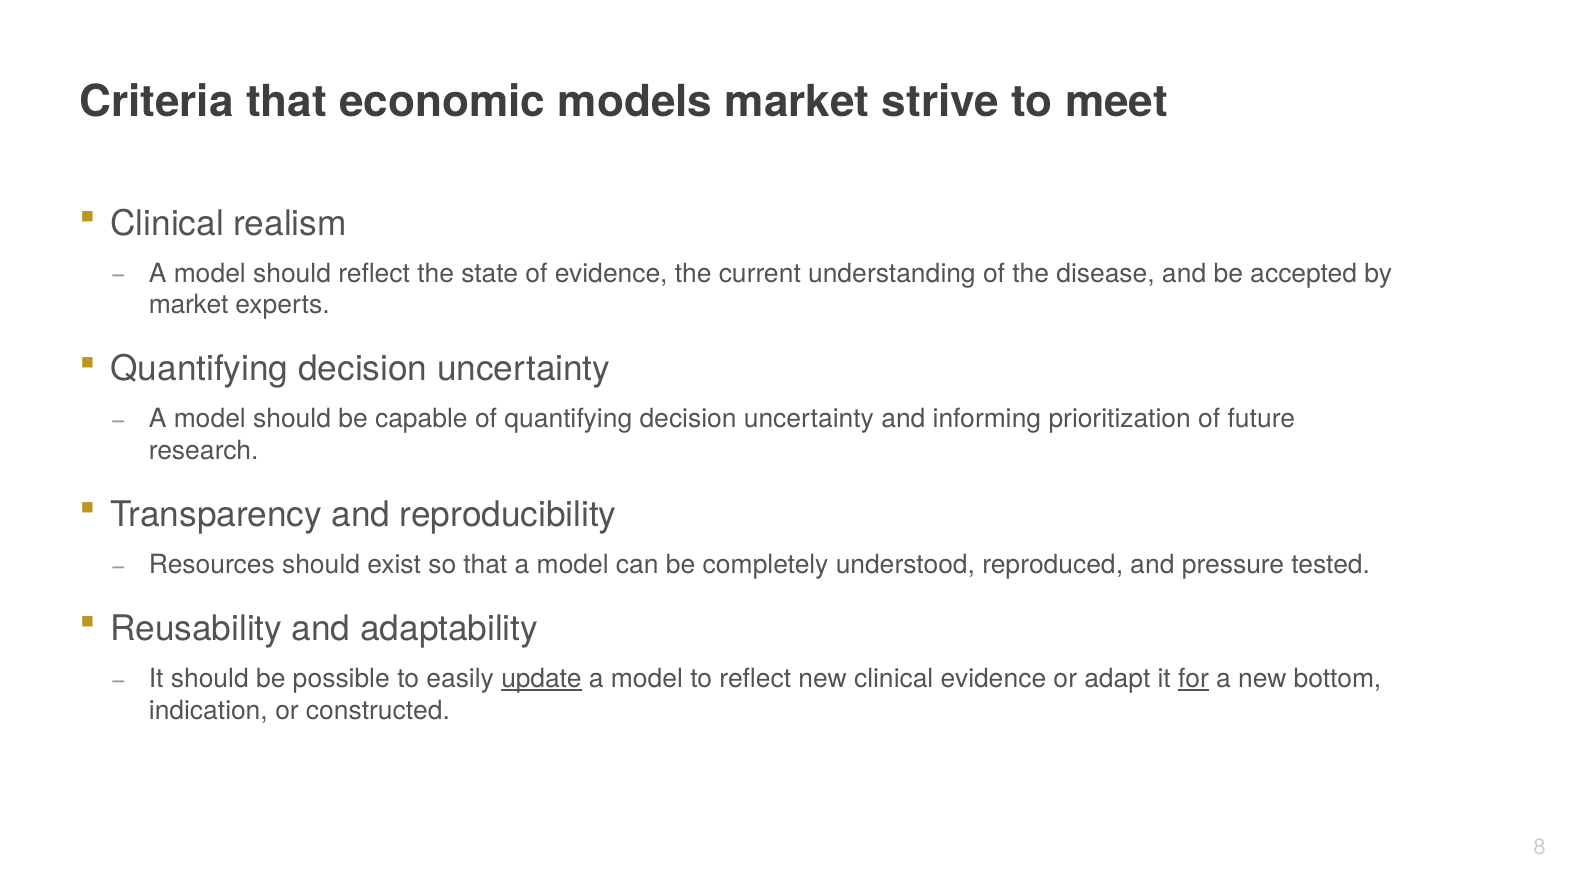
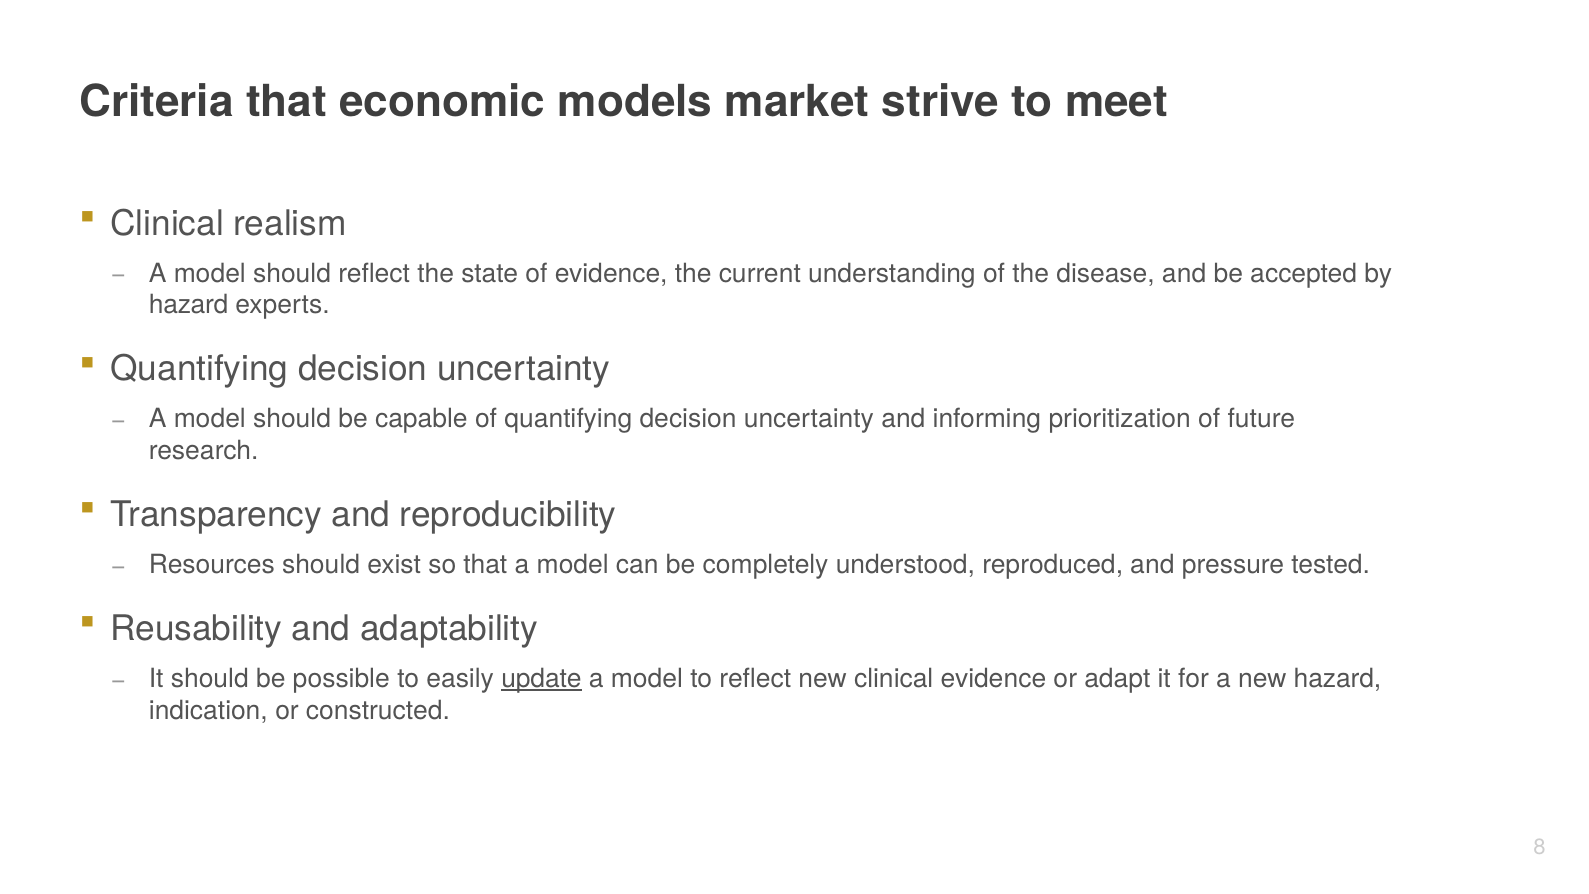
market: market -> hazard (189, 305)
for underline: present -> none (1194, 678)
new bottom: bottom -> hazard (1338, 678)
